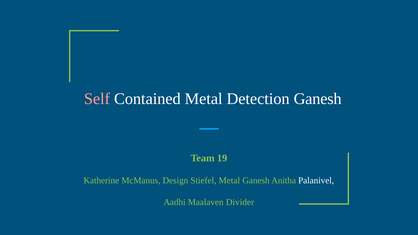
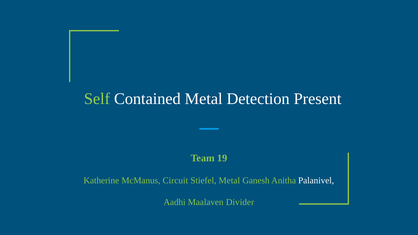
Self colour: pink -> light green (97, 99)
Detection Ganesh: Ganesh -> Present (318, 99)
Design: Design -> Circuit (175, 181)
